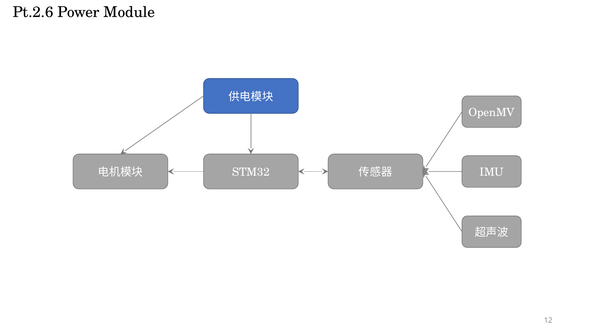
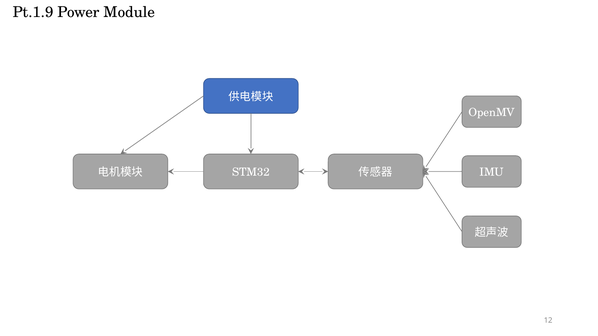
Pt.2.6: Pt.2.6 -> Pt.1.9 (33, 12)
